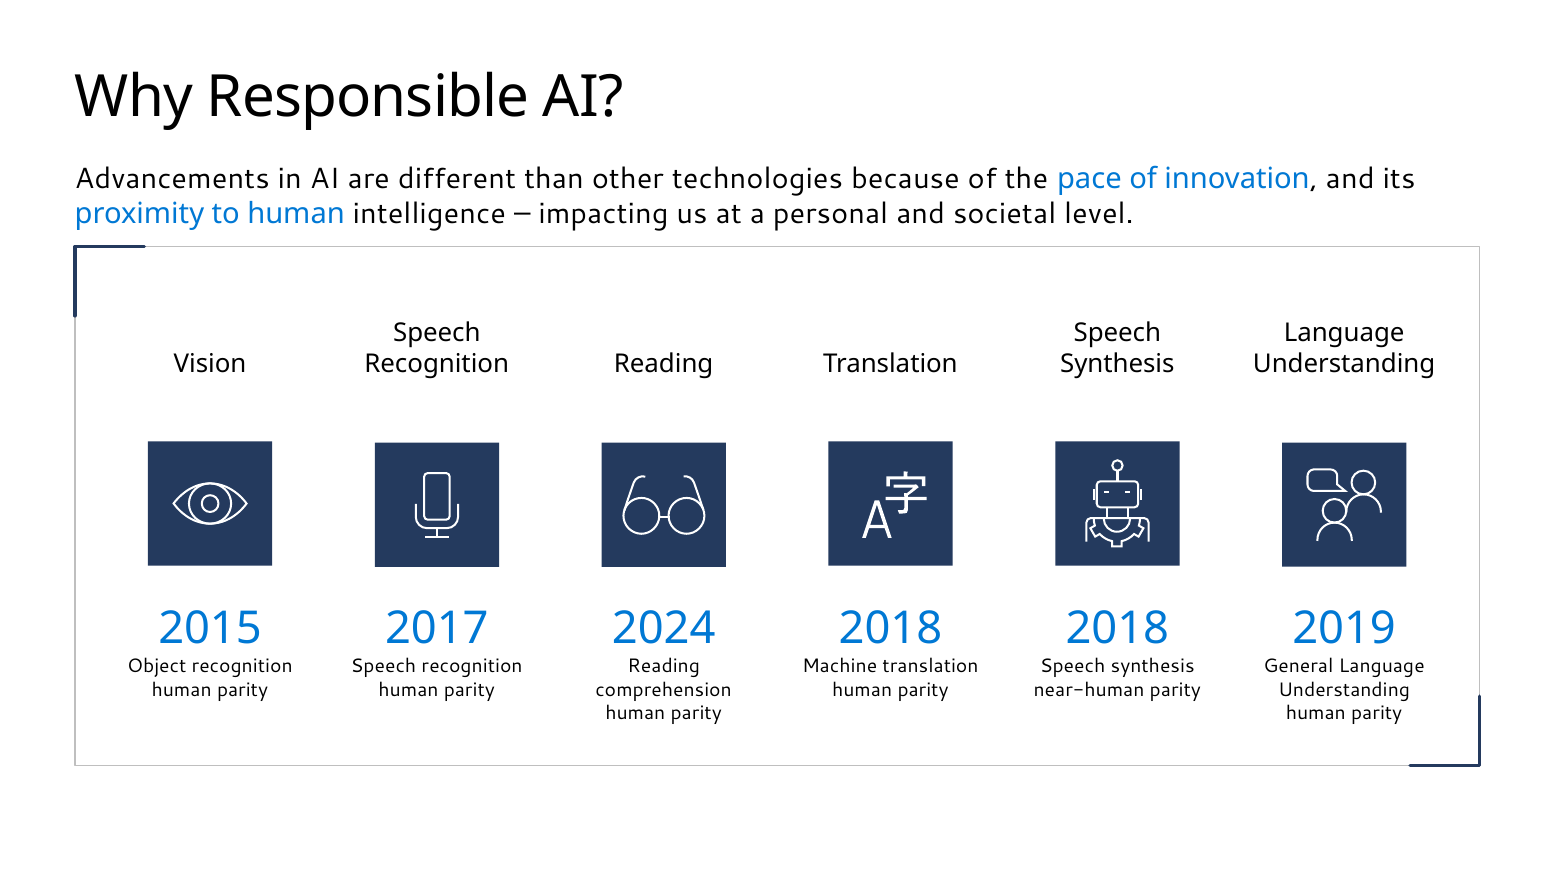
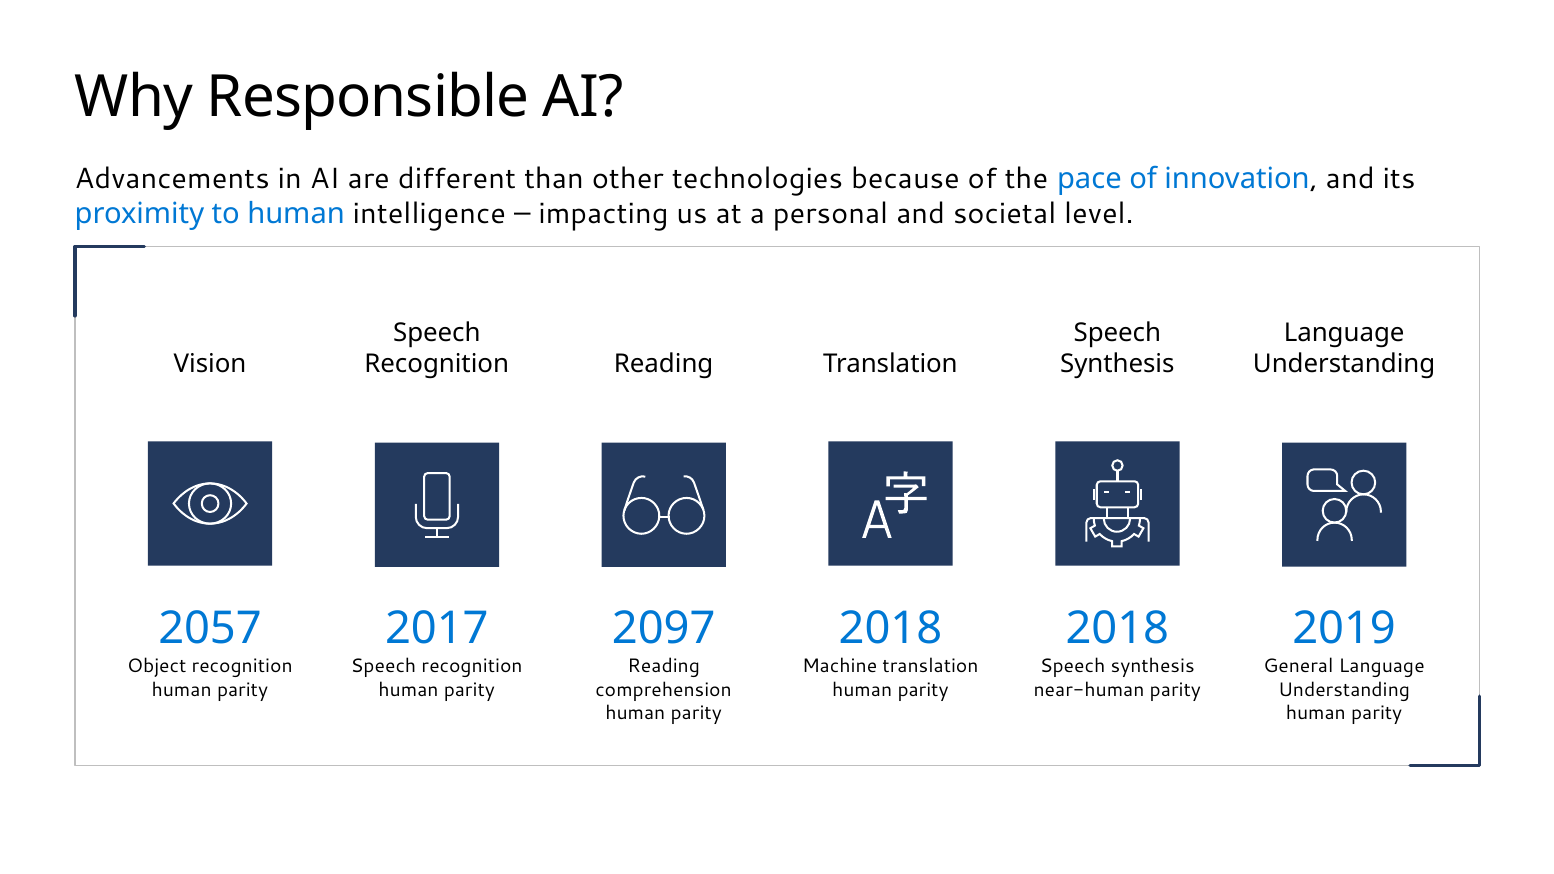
2015: 2015 -> 2057 (210, 629)
2024: 2024 -> 2097 (664, 629)
